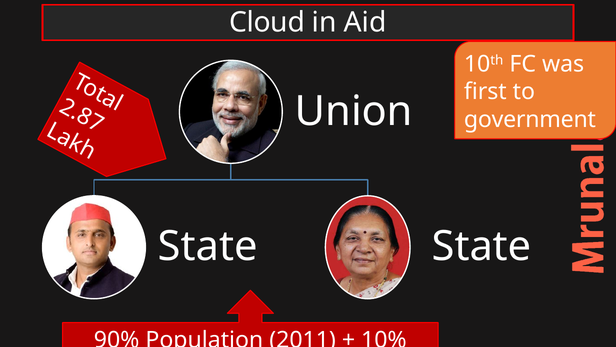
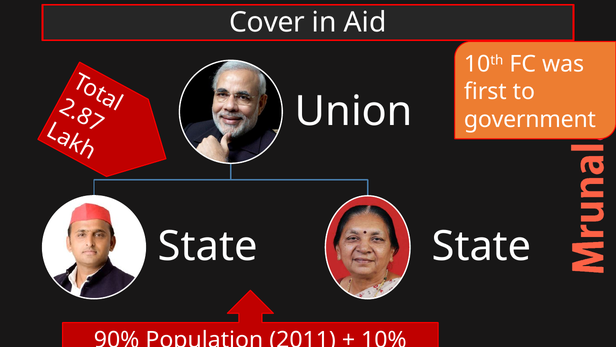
Cloud: Cloud -> Cover (267, 22)
